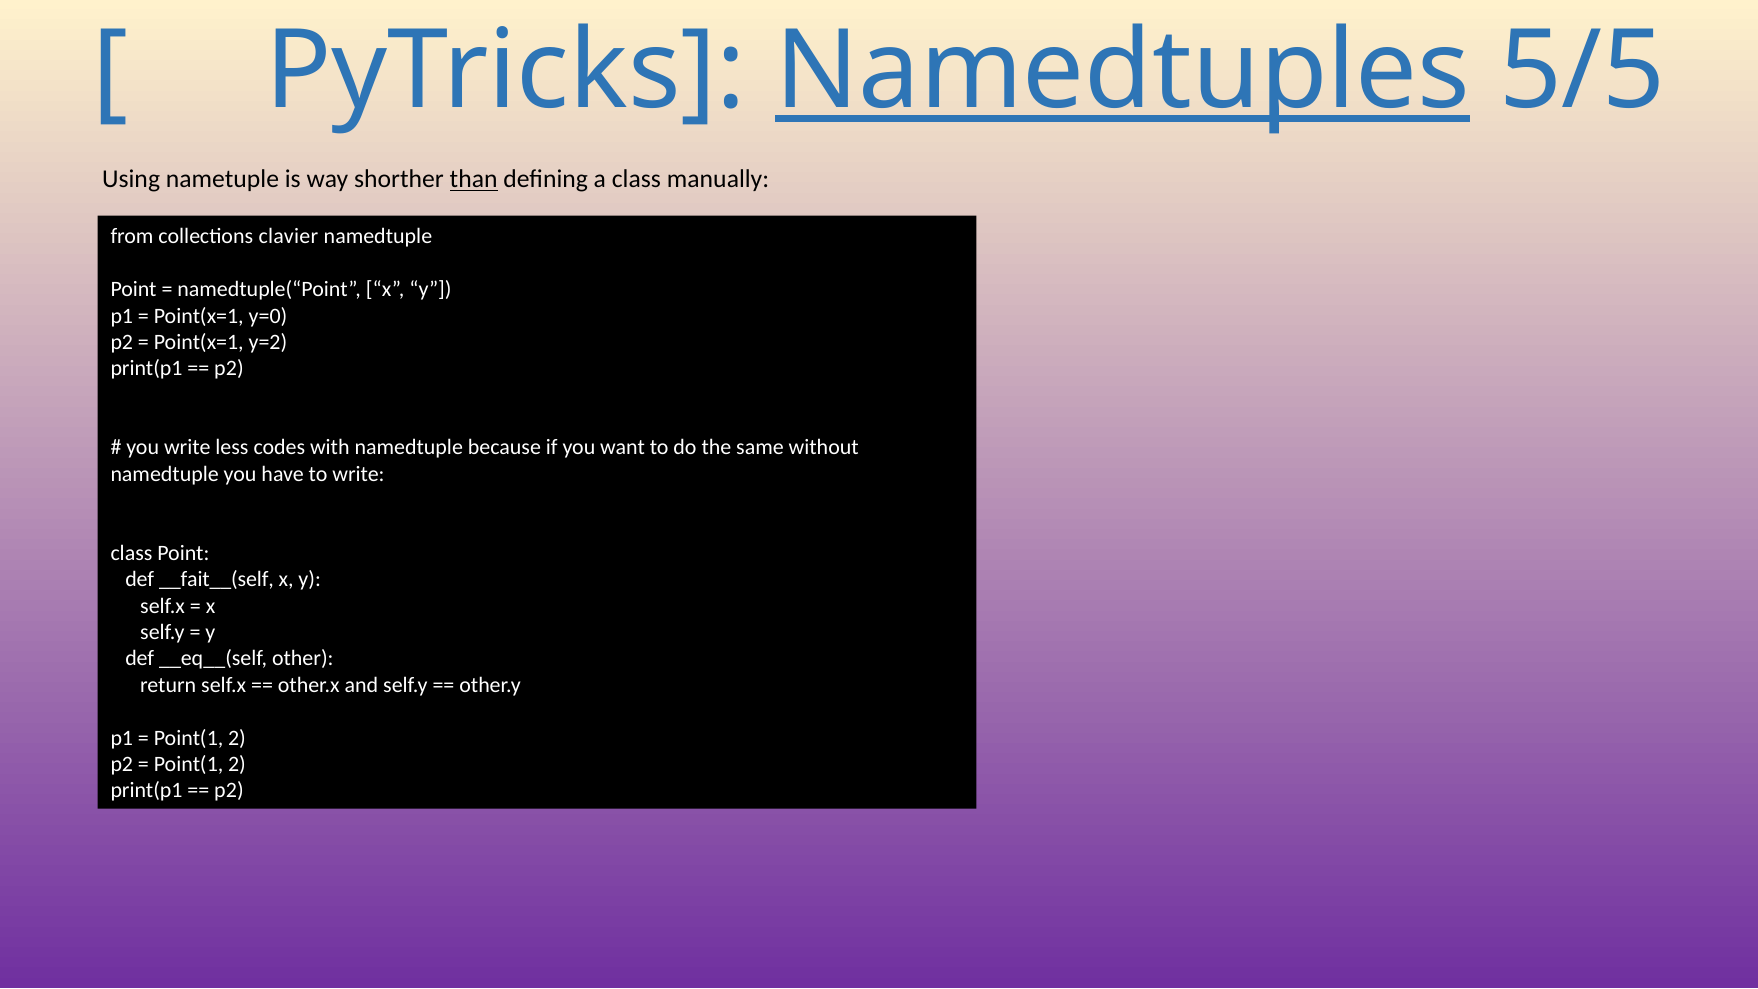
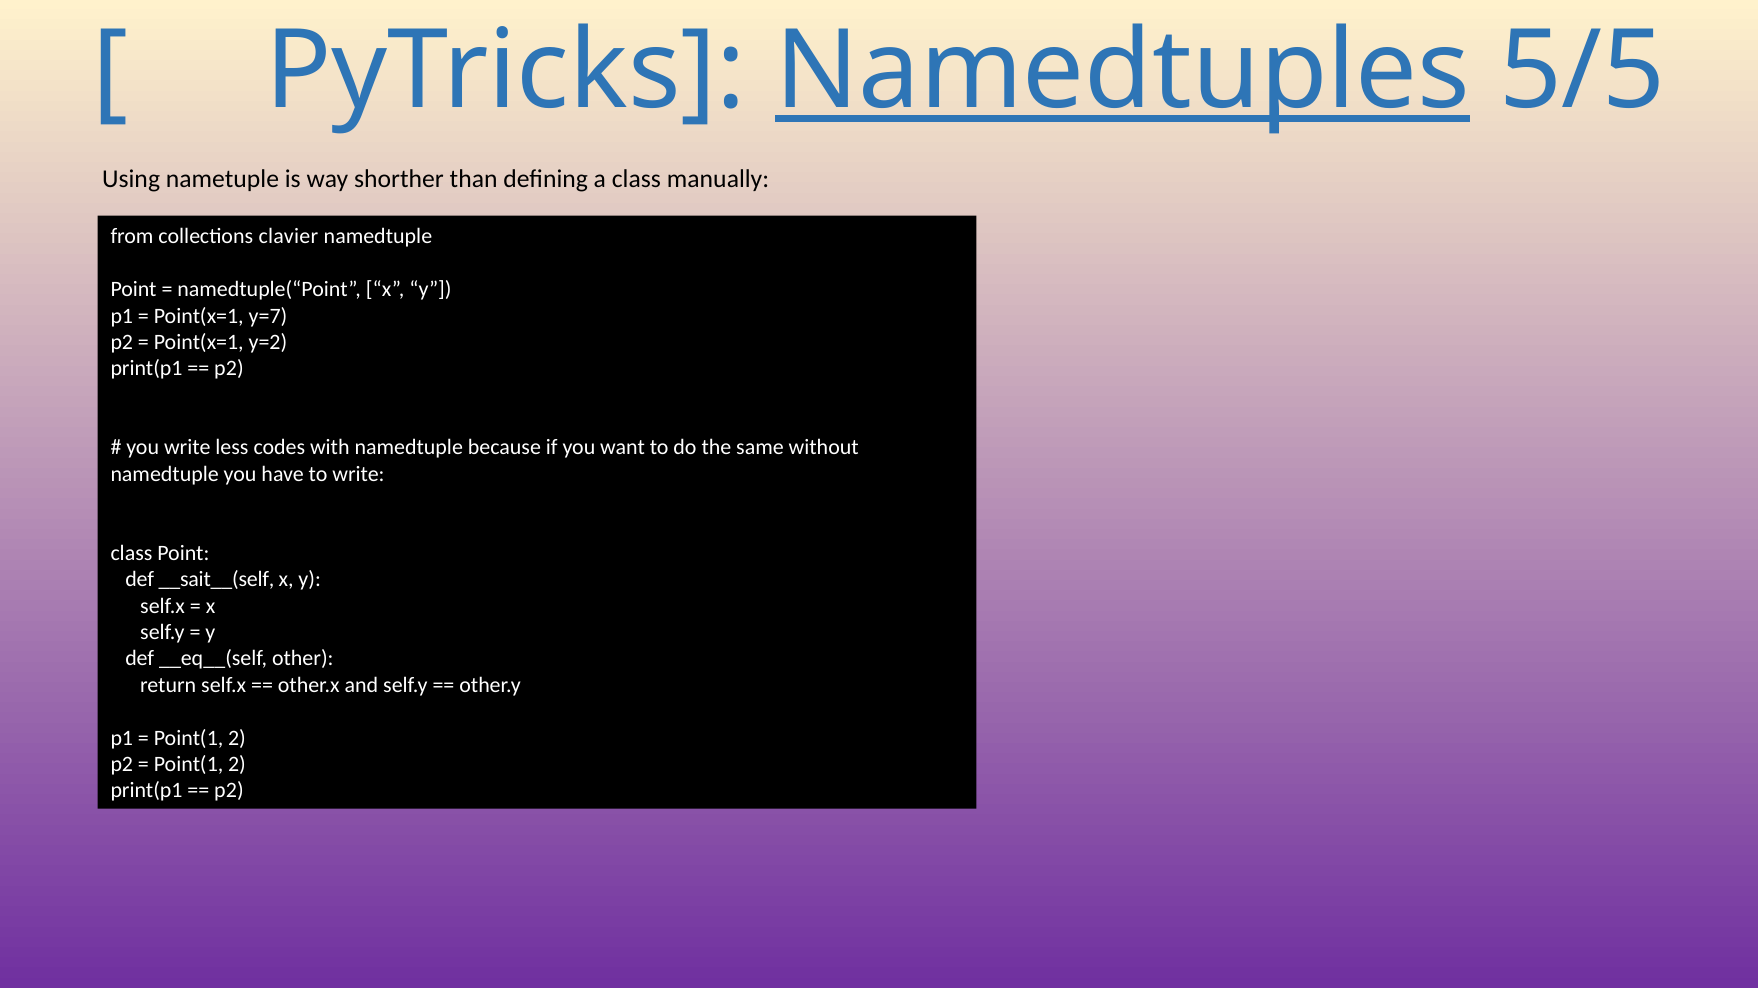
than underline: present -> none (474, 180)
y=0: y=0 -> y=7 (268, 316)
__fait__(self: __fait__(self -> __sait__(self (216, 579)
